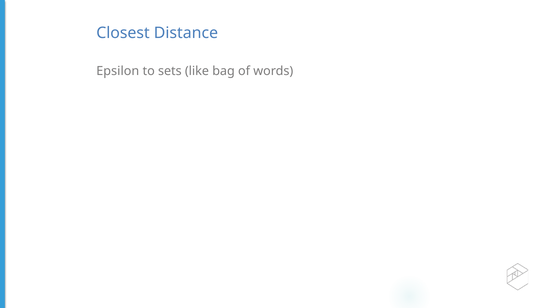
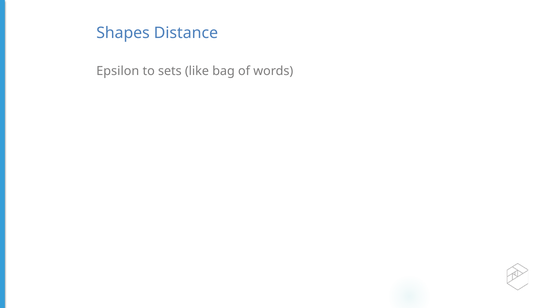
Closest: Closest -> Shapes (123, 33)
